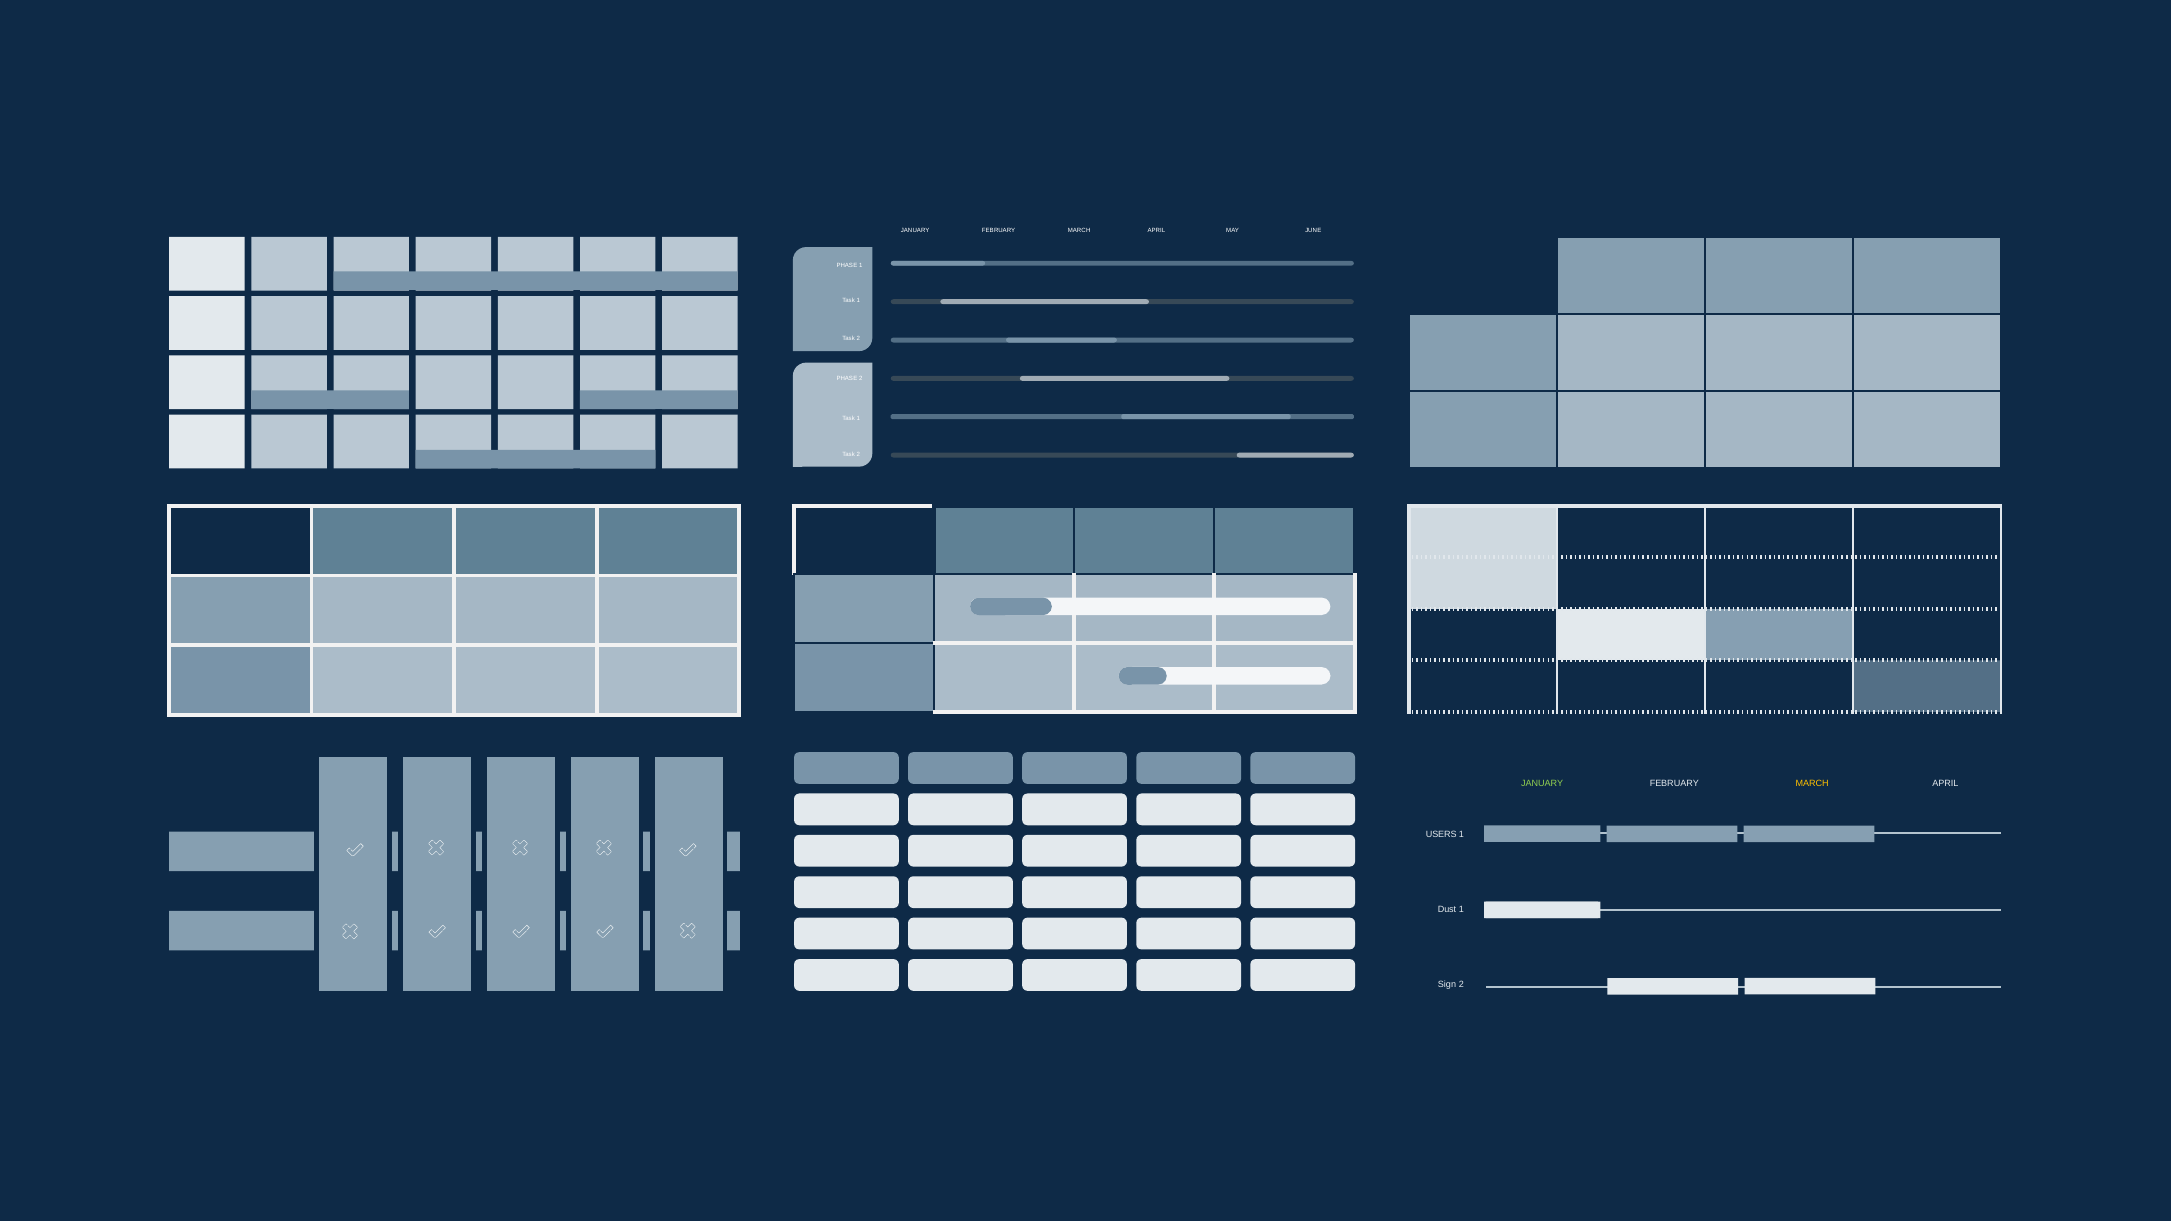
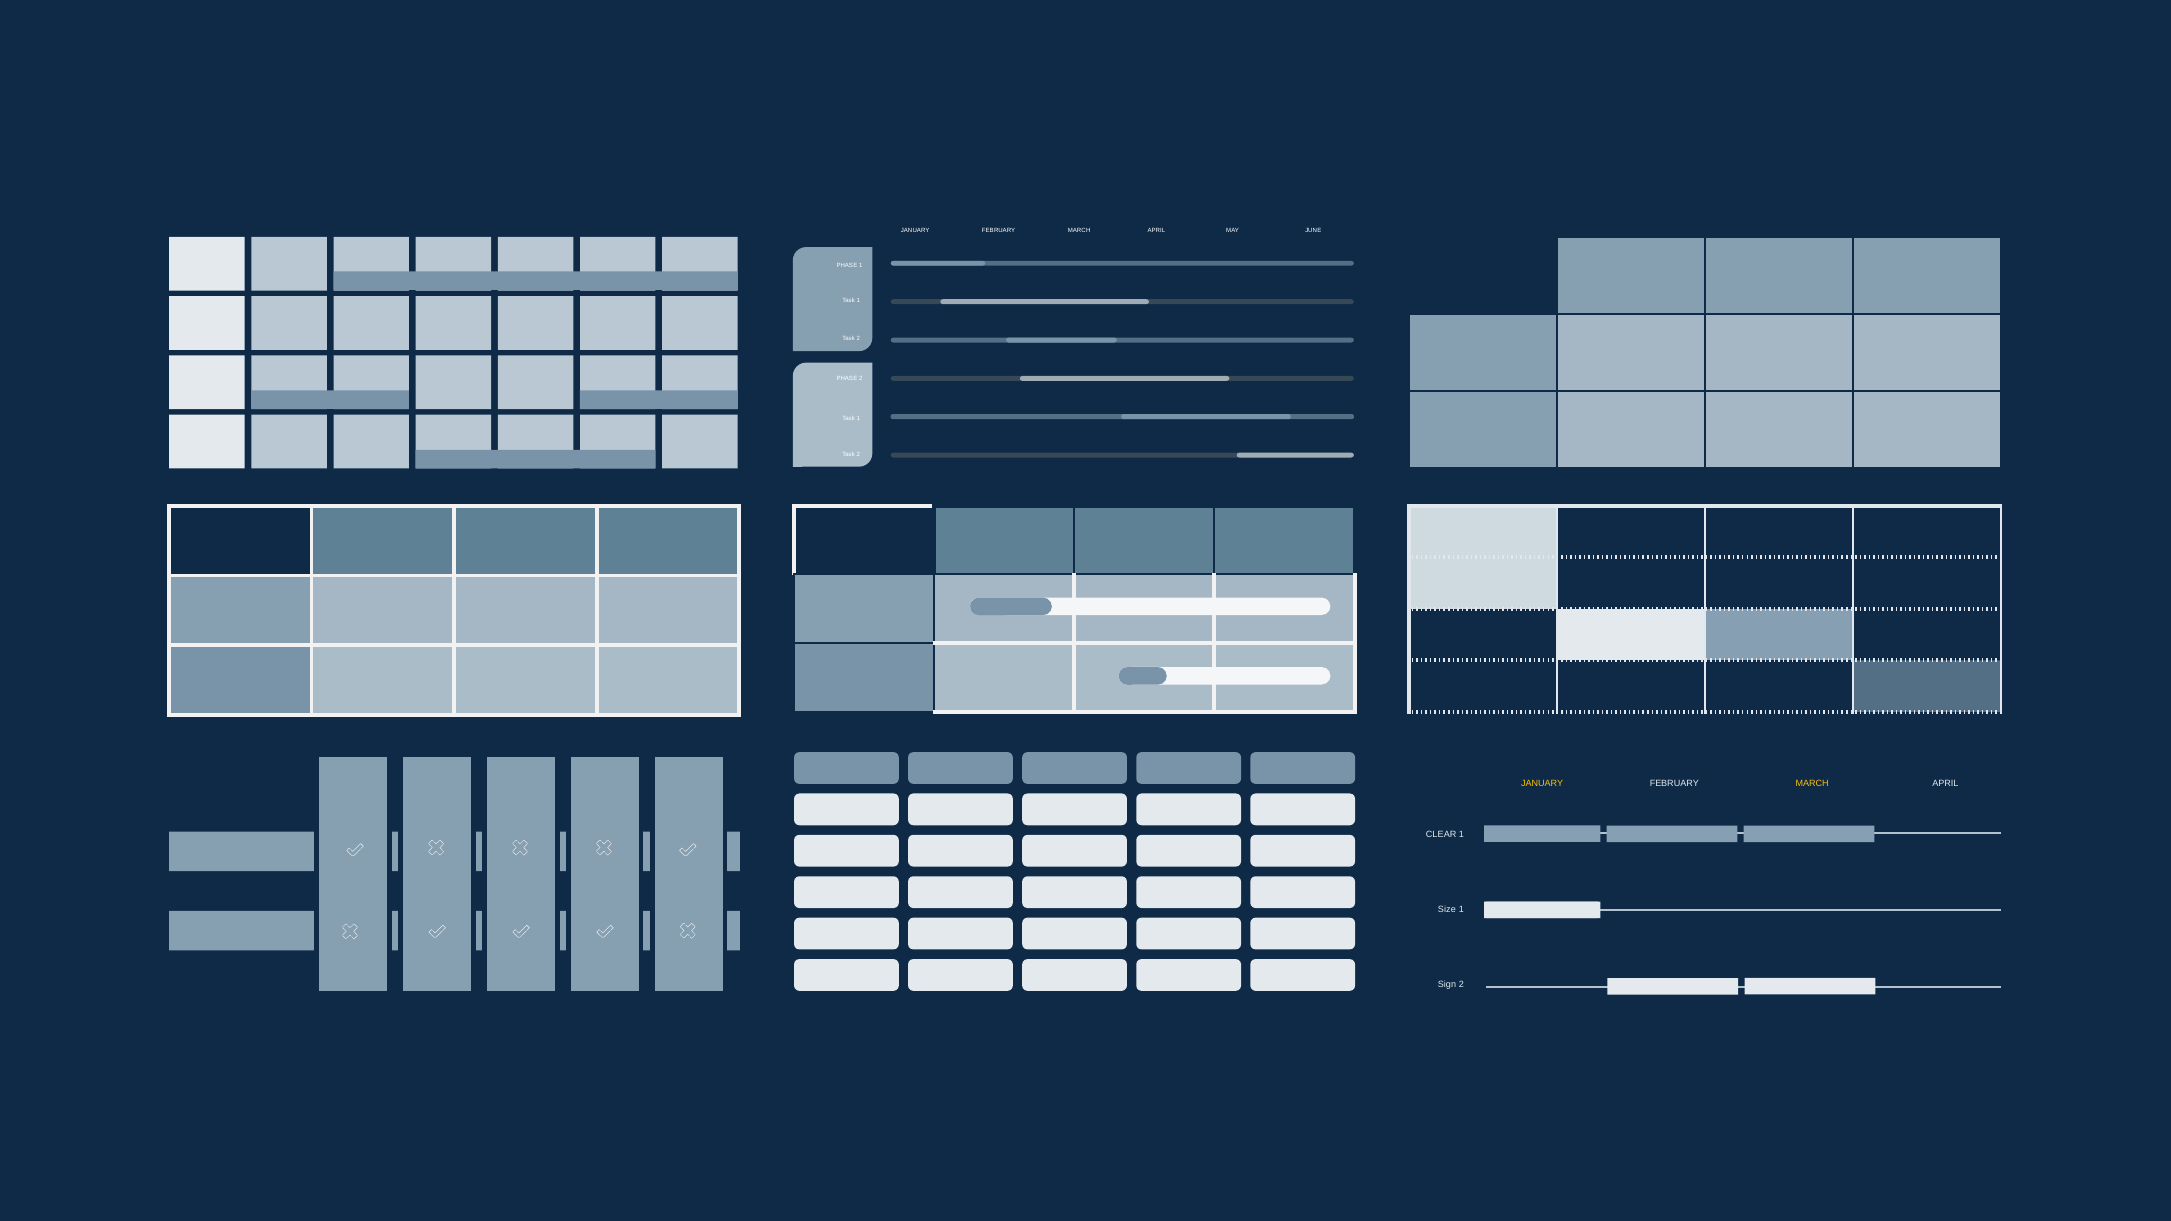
JANUARY colour: light green -> yellow (1542, 784)
USERS: USERS -> CLEAR (1441, 834)
Dust: Dust -> Size (1447, 909)
